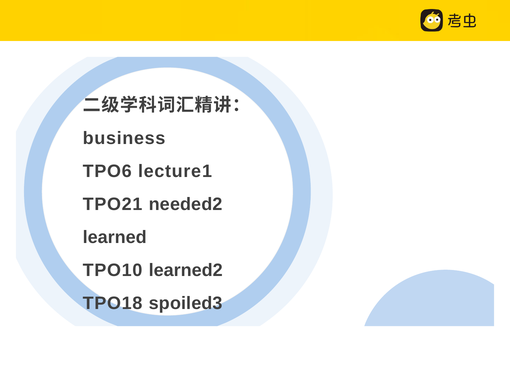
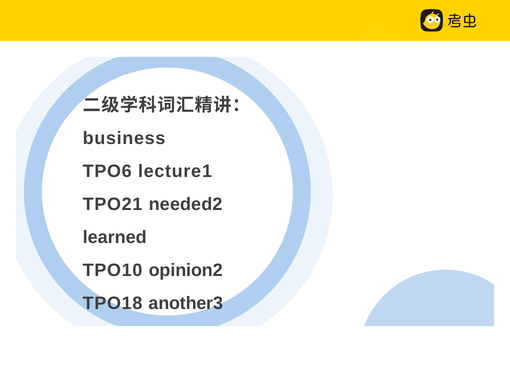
learned2: learned2 -> opinion2 (186, 270)
spoiled3: spoiled3 -> another3 (186, 303)
